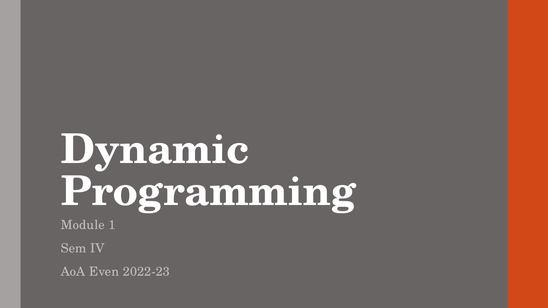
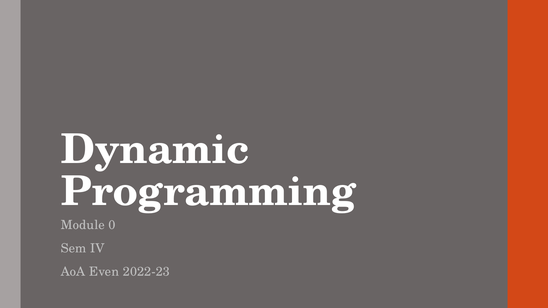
1: 1 -> 0 (112, 225)
